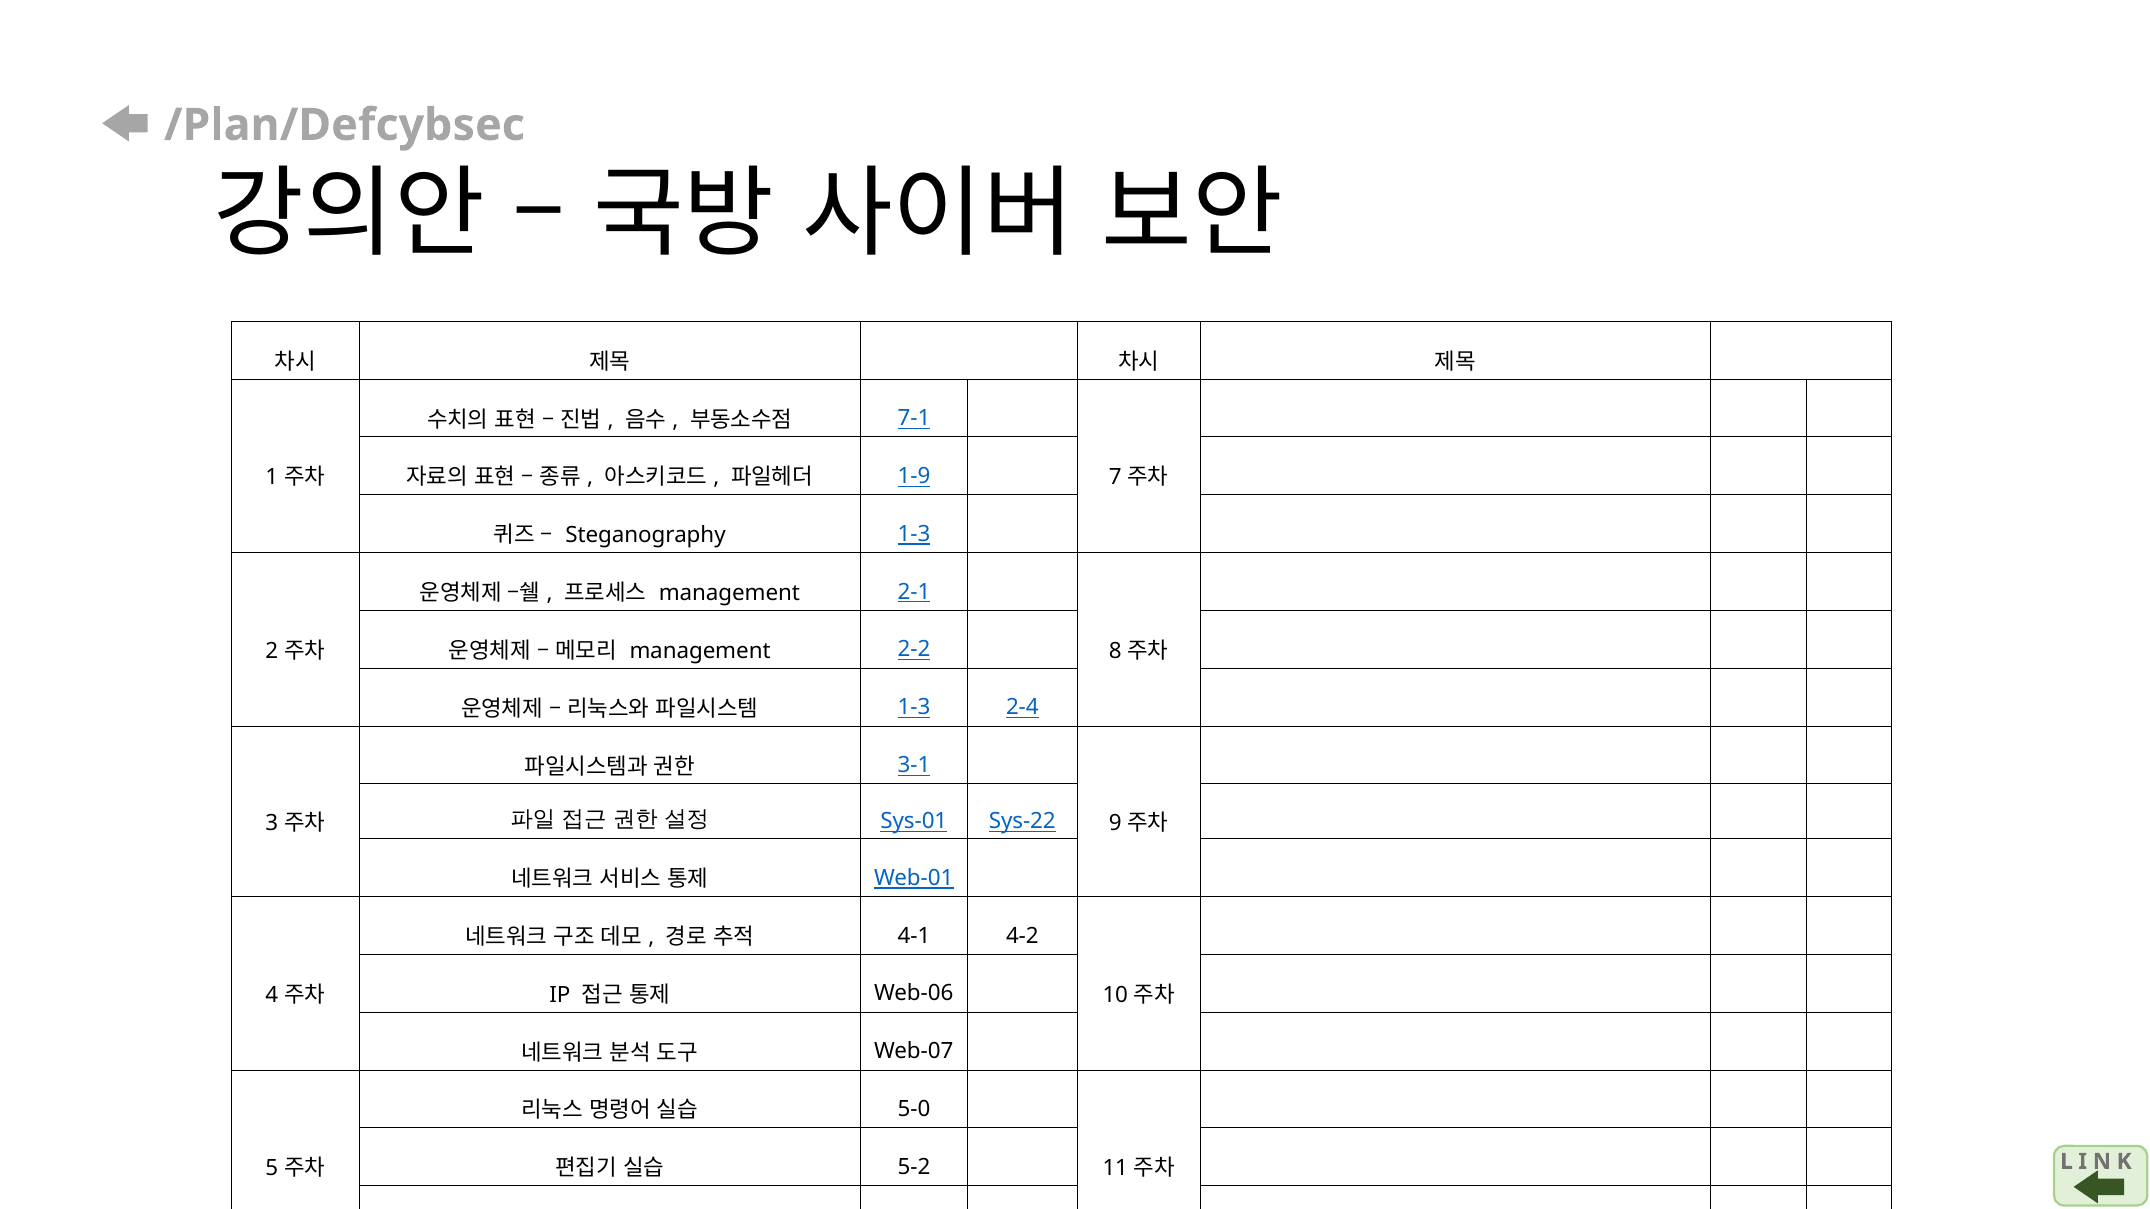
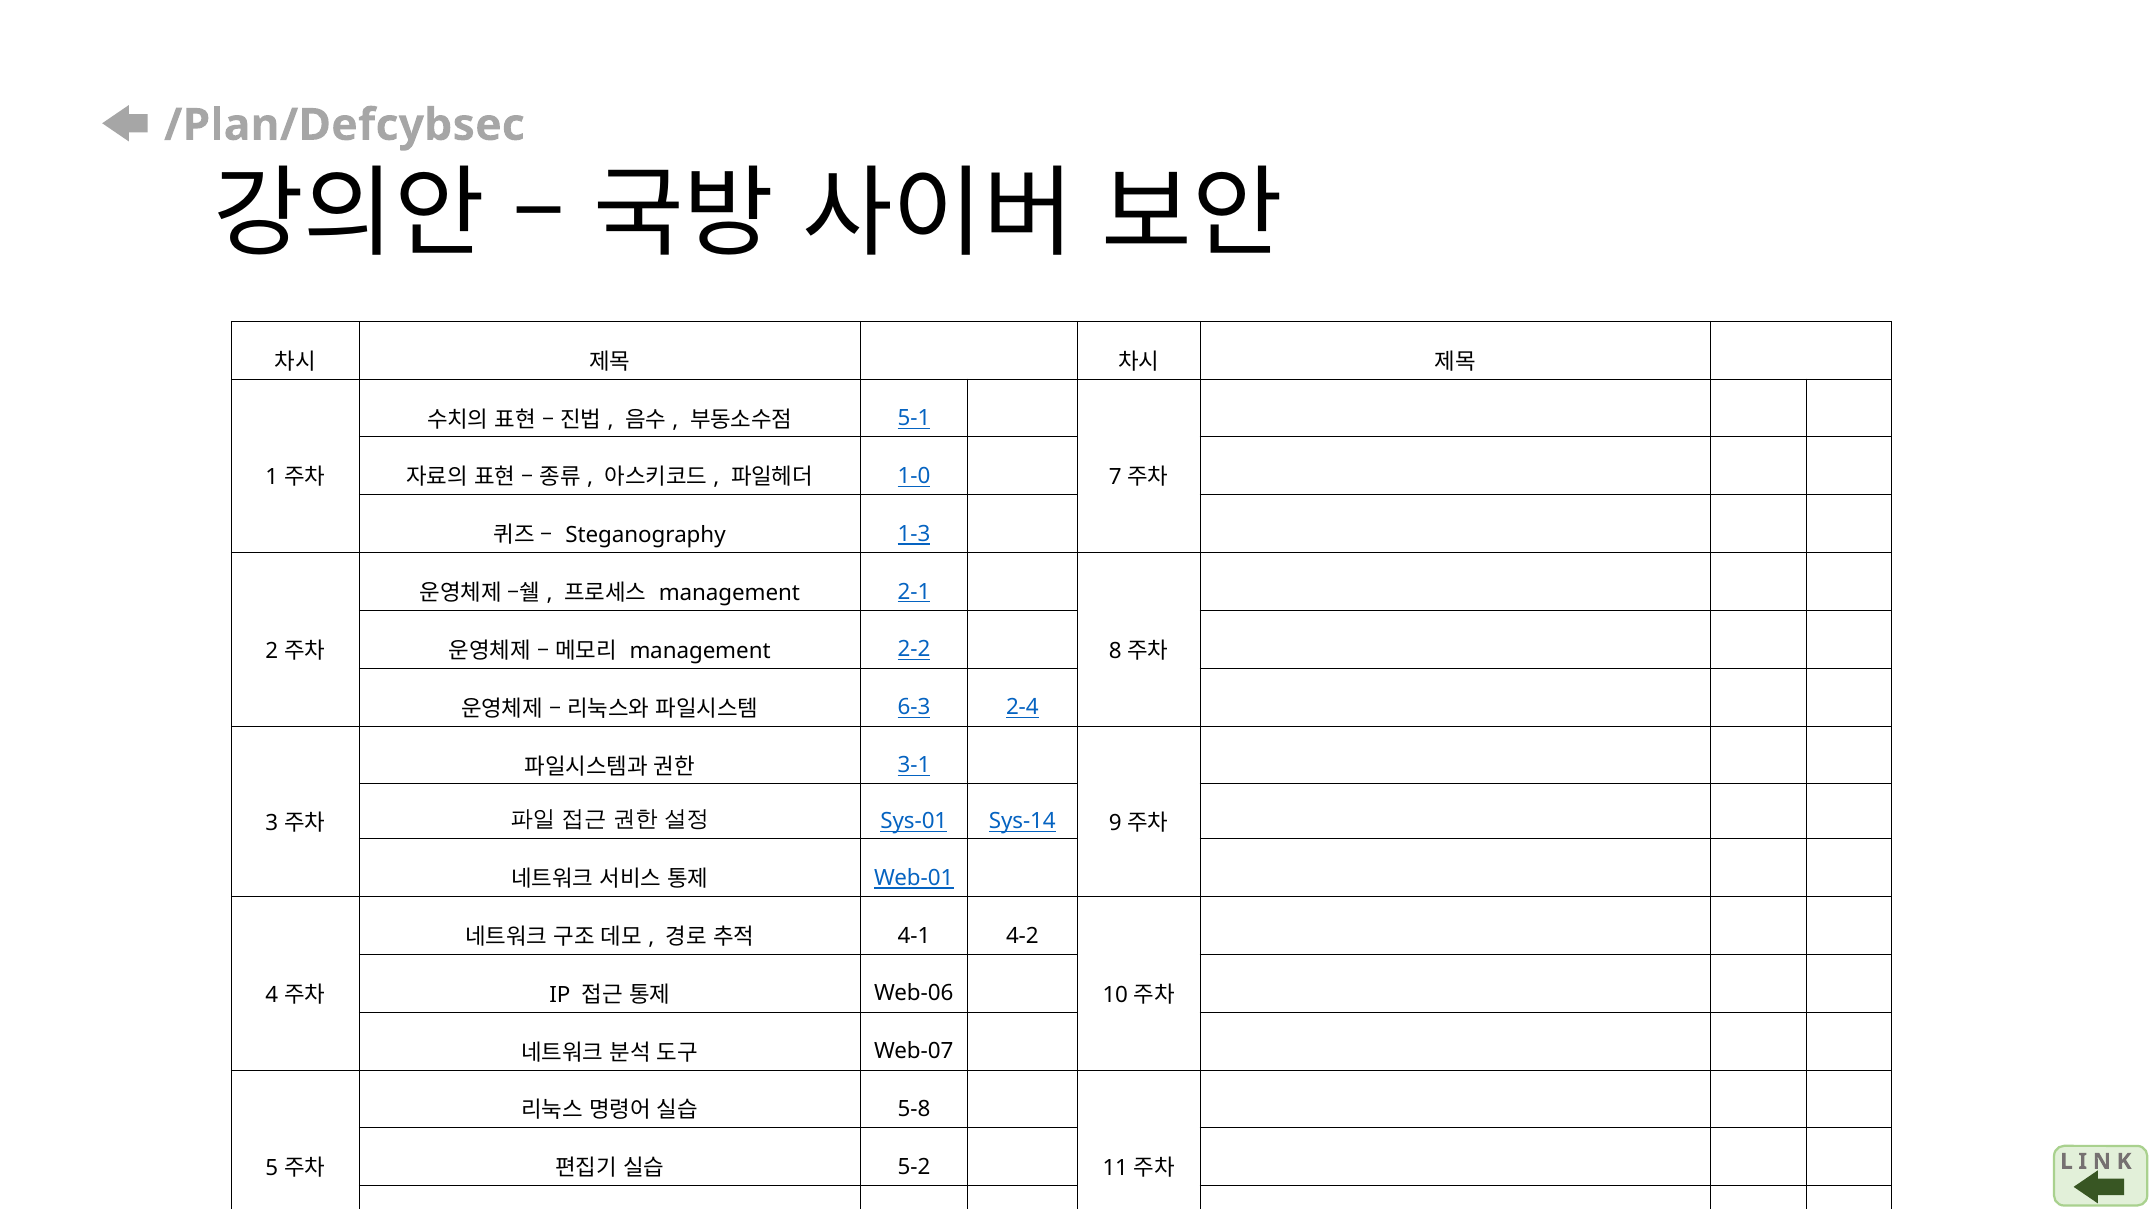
7-1: 7-1 -> 5-1 (914, 418)
1-9: 1-9 -> 1-0 (914, 476)
1-3: 1-3 -> 6-3 (914, 708)
Sys-22: Sys-22 -> Sys-14 (1022, 822)
5-0: 5-0 -> 5-8 (914, 1109)
